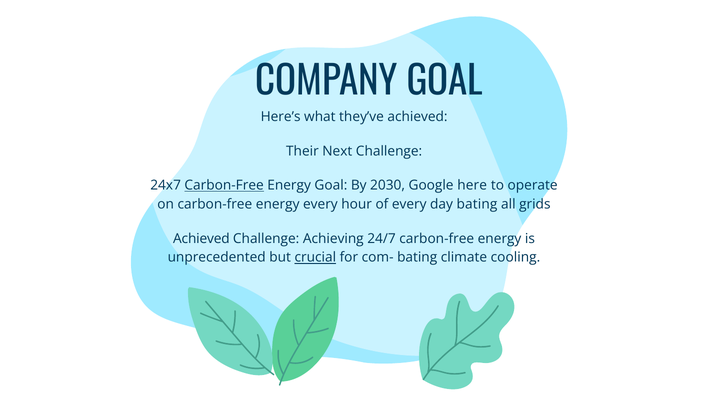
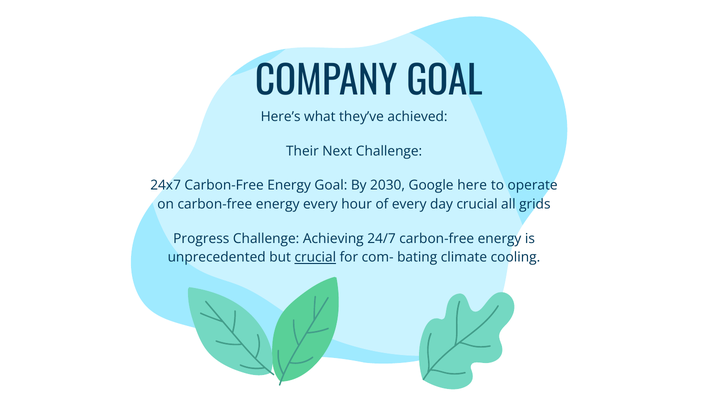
Carbon-Free underline: present -> none (224, 186)
day bating: bating -> crucial (477, 204)
Achieved: Achieved -> Progress (201, 239)
